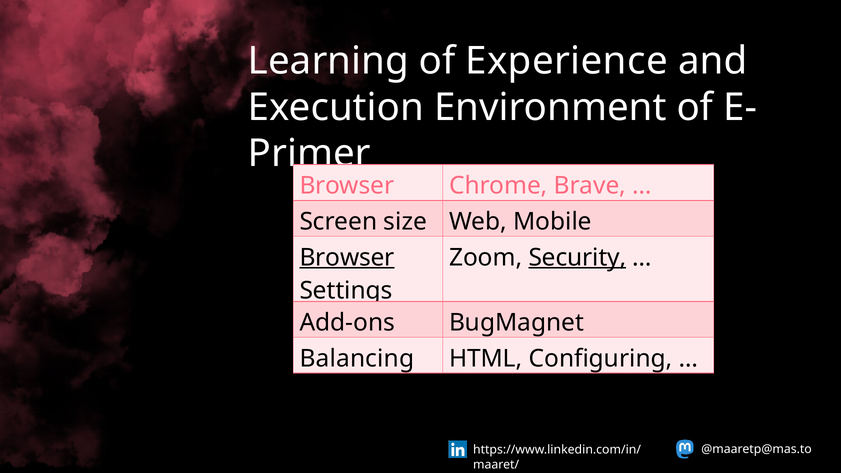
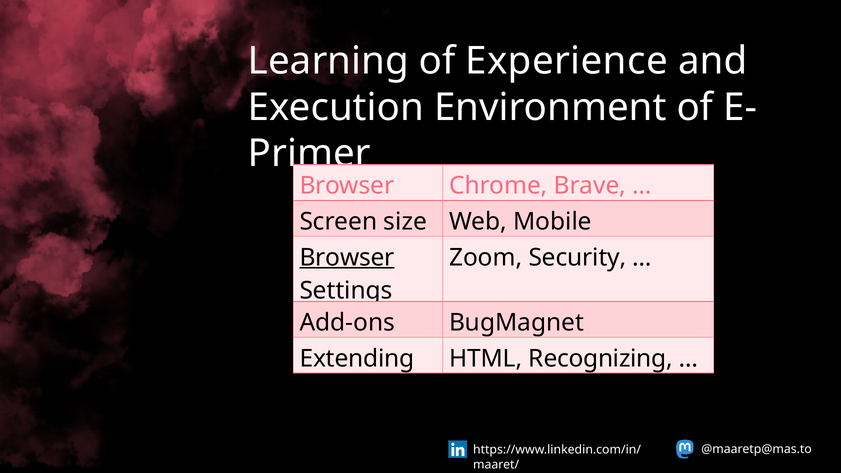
Security underline: present -> none (577, 257)
Balancing: Balancing -> Extending (357, 358)
Configuring: Configuring -> Recognizing (601, 358)
